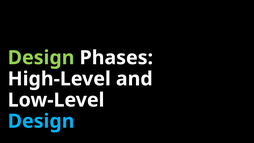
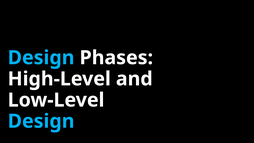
Design colour: light green -> light blue (41, 58)
